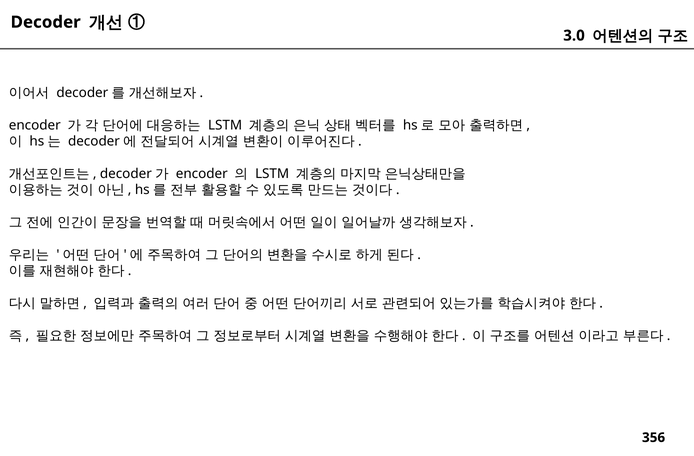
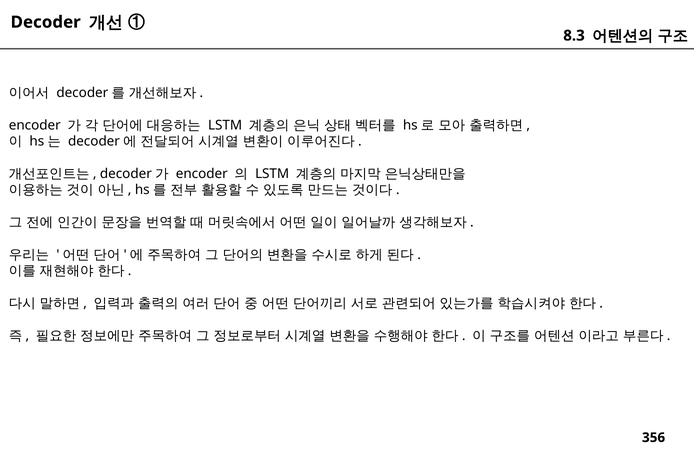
3.0: 3.0 -> 8.3 (574, 36)
